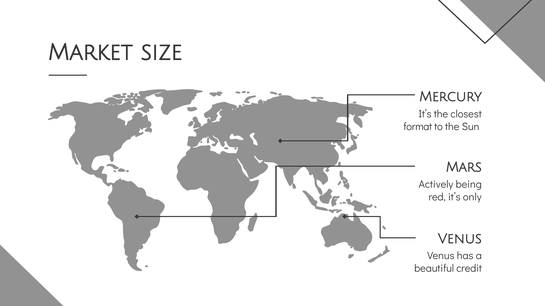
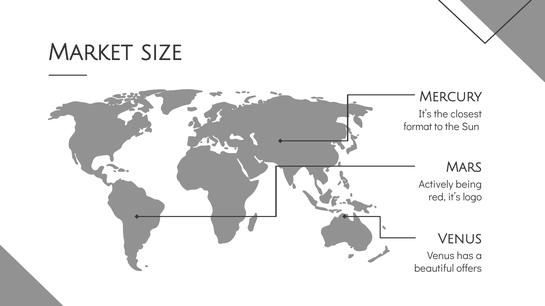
only: only -> logo (472, 197)
credit: credit -> offers (469, 269)
